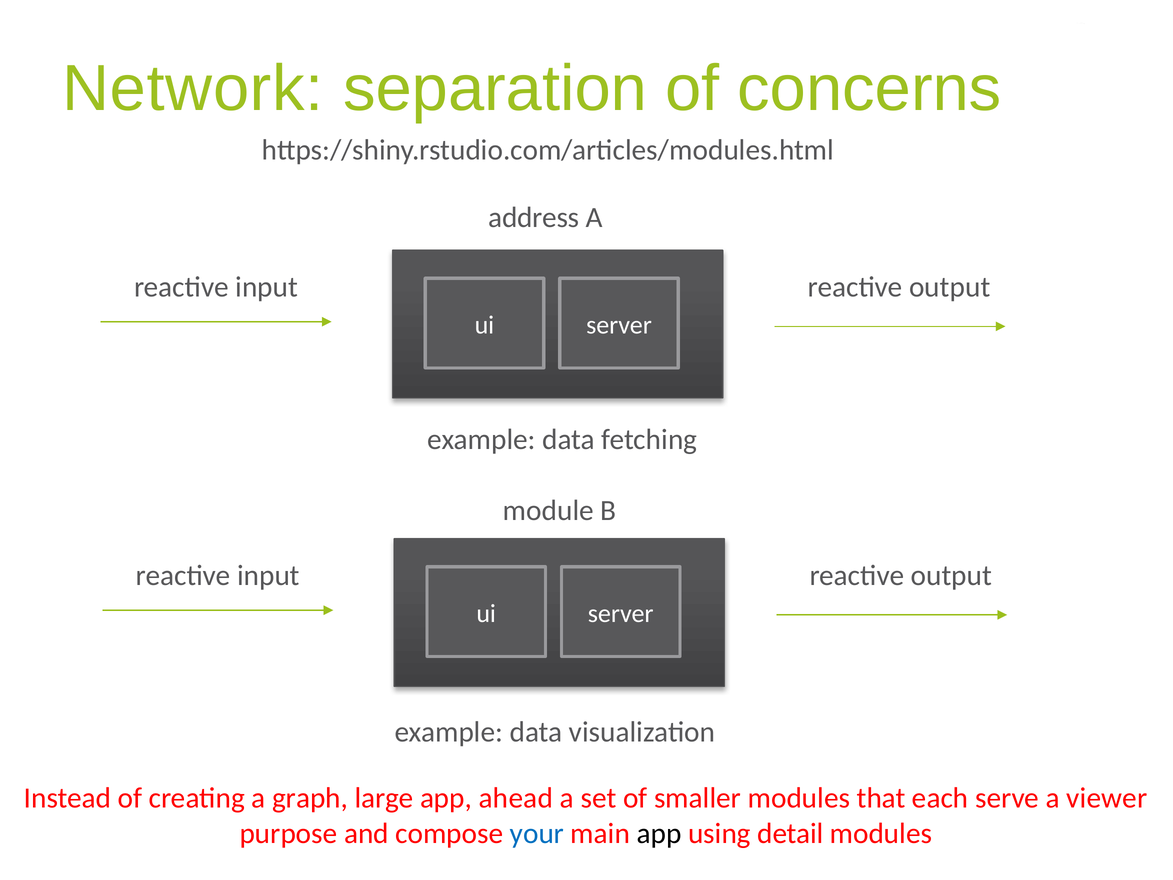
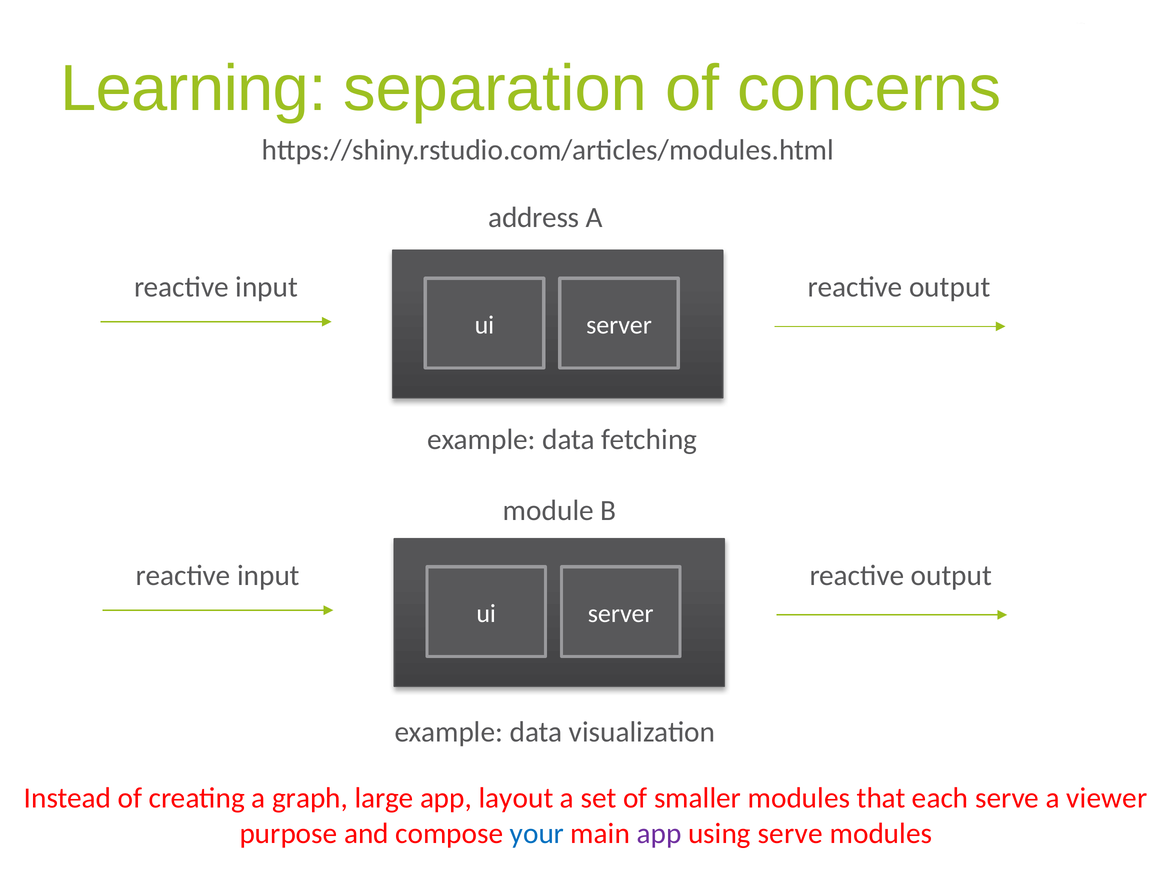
Network: Network -> Learning (193, 89)
ahead: ahead -> layout (516, 798)
app colour: black -> purple (659, 833)
using detail: detail -> serve (790, 833)
